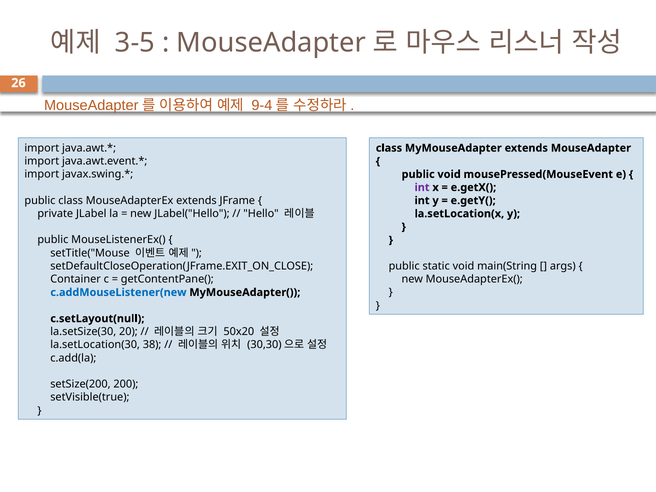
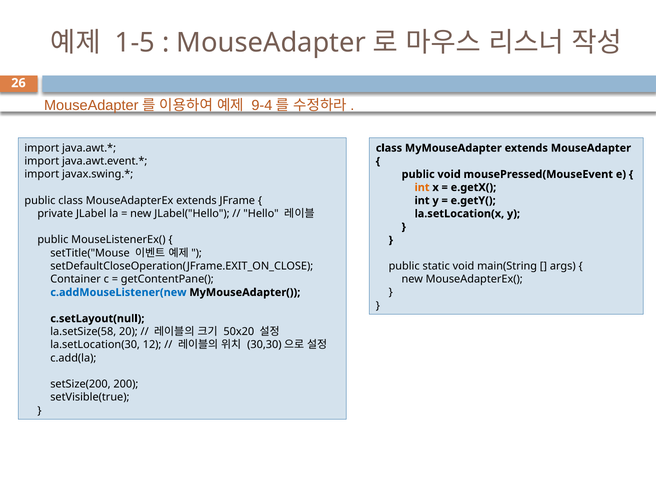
3-5: 3-5 -> 1-5 (135, 43)
int colour: purple -> orange (422, 187)
la.setSize(30: la.setSize(30 -> la.setSize(58 (83, 332)
38: 38 -> 12 (152, 345)
